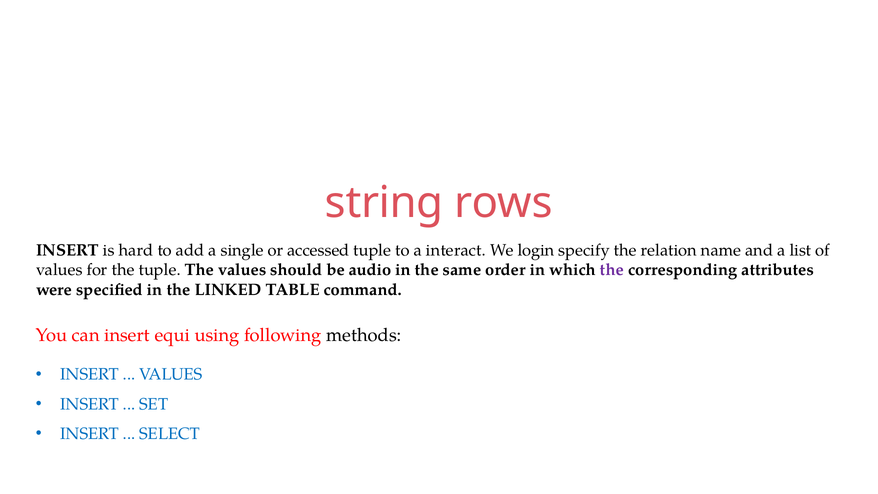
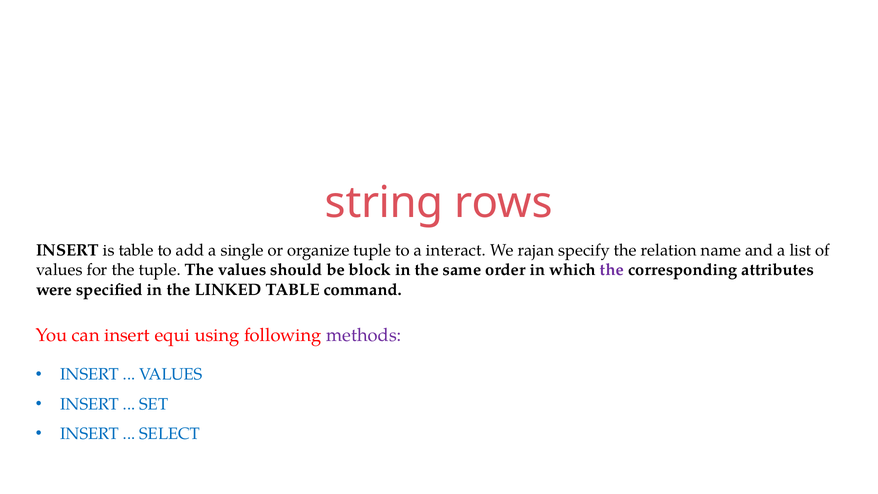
is hard: hard -> table (136, 250)
accessed: accessed -> organize (318, 250)
login: login -> rajan (536, 250)
audio: audio -> block (370, 270)
methods colour: black -> purple (364, 335)
